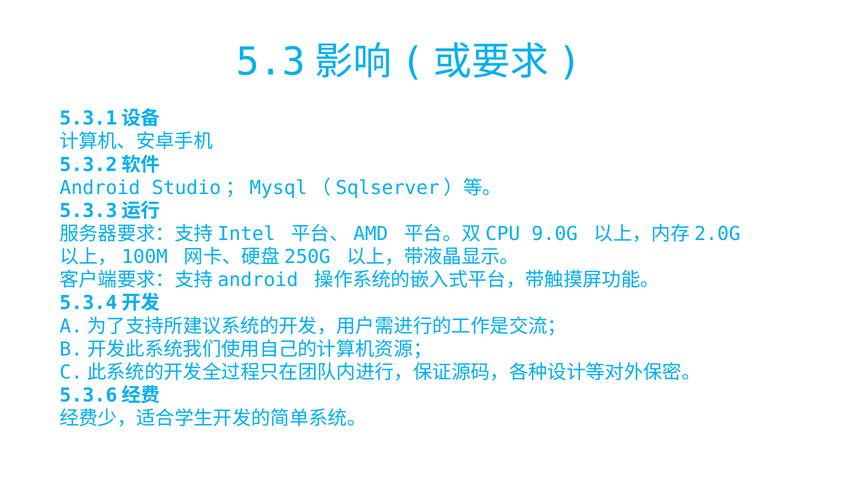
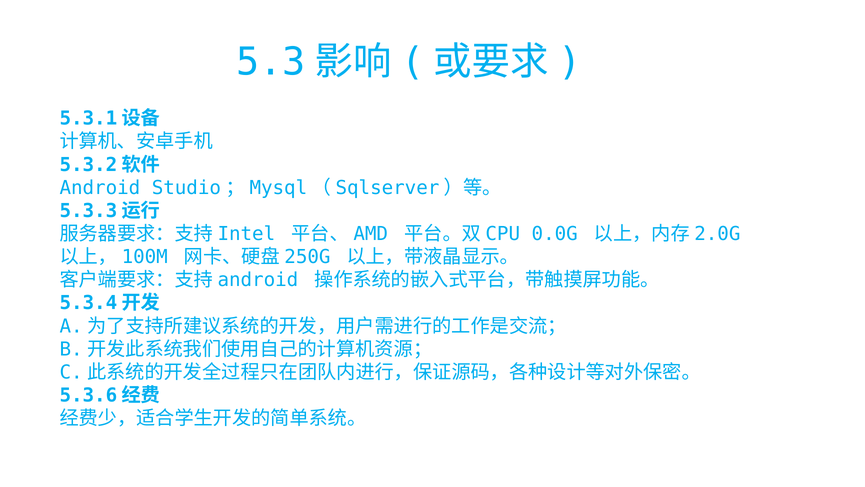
9.0G: 9.0G -> 0.0G (555, 234)
